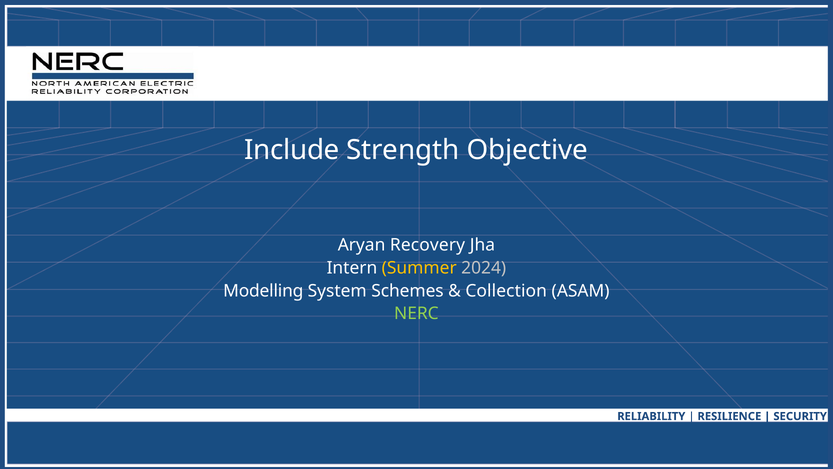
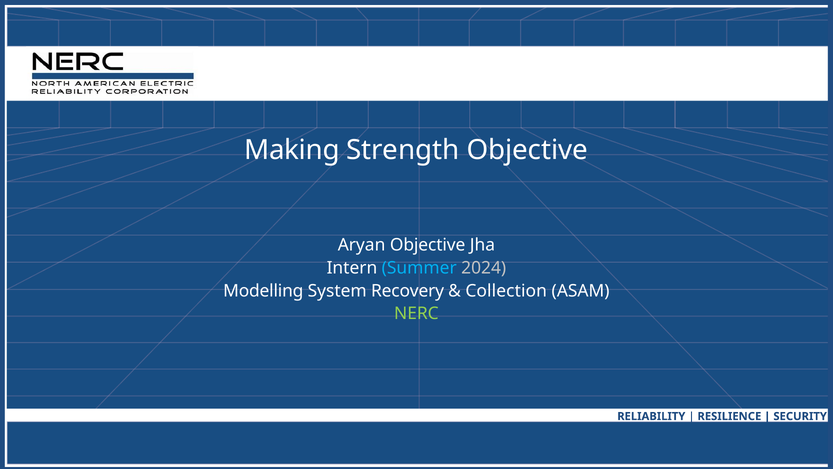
Include: Include -> Making (292, 150)
Aryan Recovery: Recovery -> Objective (428, 245)
Summer colour: yellow -> light blue (419, 268)
Schemes: Schemes -> Recovery (408, 291)
